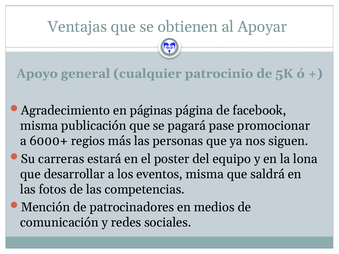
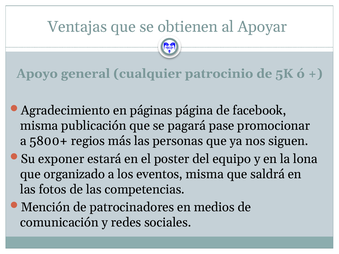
6000+: 6000+ -> 5800+ (49, 141)
carreras: carreras -> exponer (61, 159)
desarrollar: desarrollar -> organizado (74, 174)
